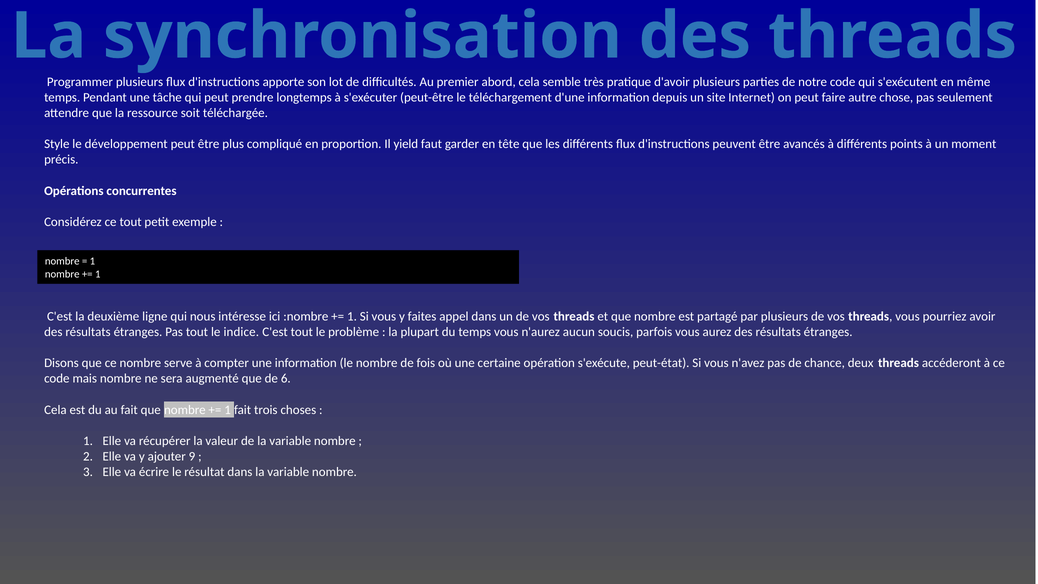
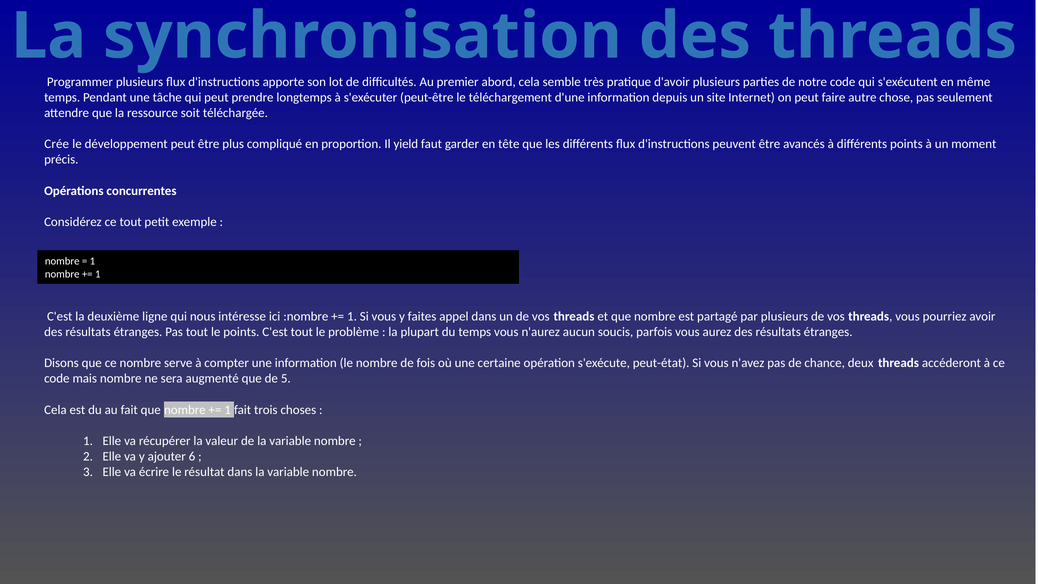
Style: Style -> Crée (57, 144)
le indice: indice -> points (241, 332)
6: 6 -> 5 (286, 379)
9: 9 -> 6 (192, 456)
